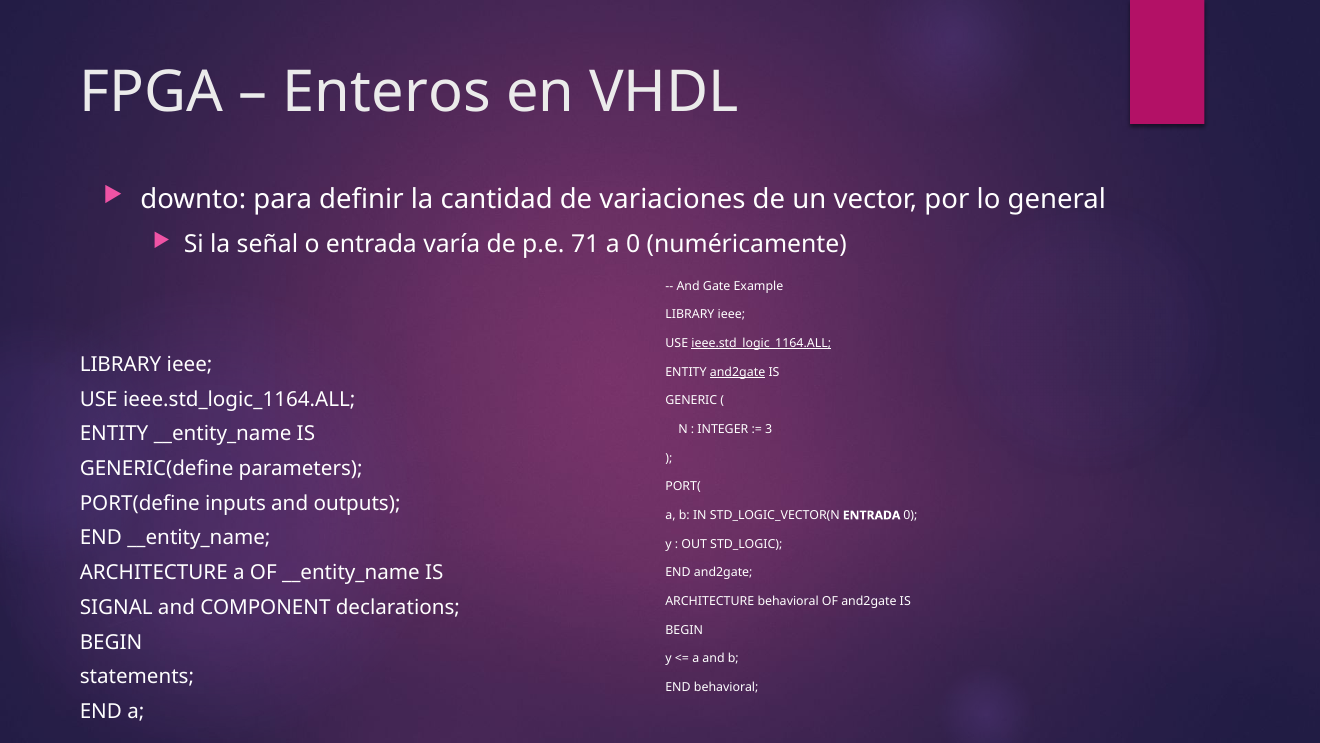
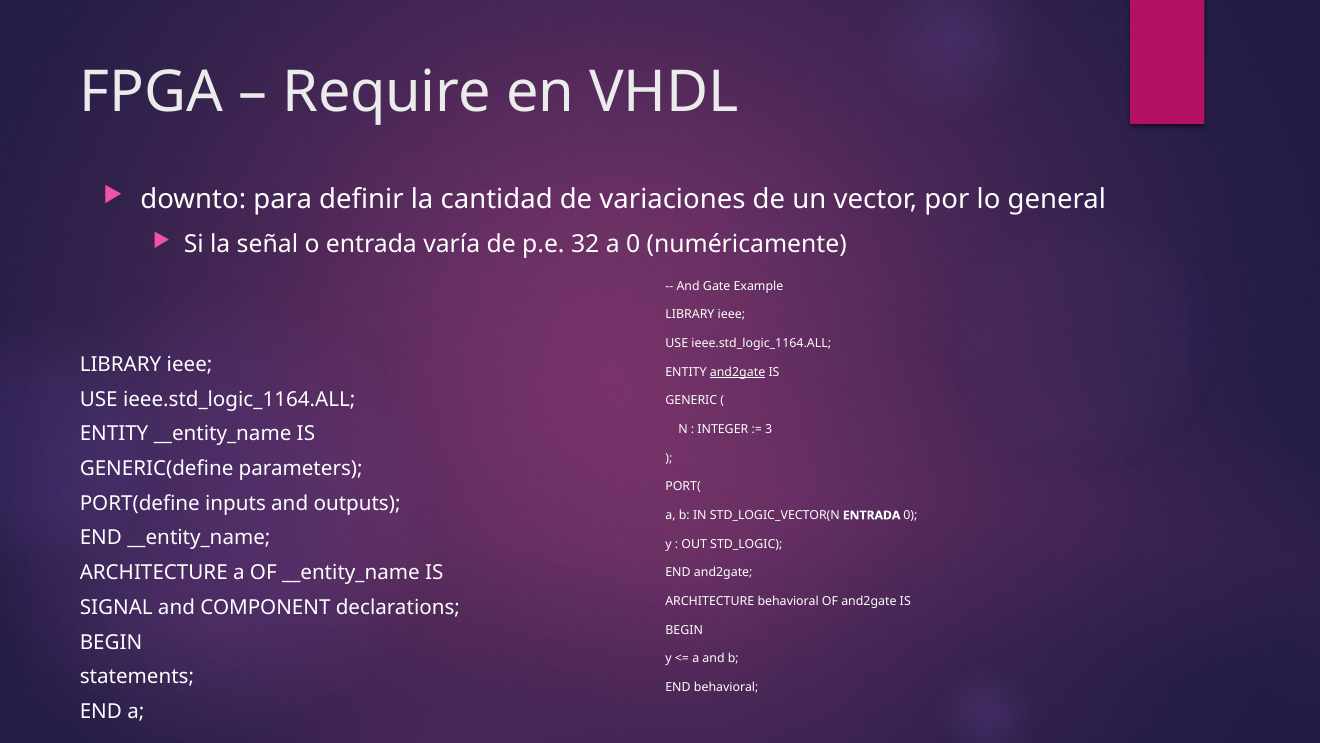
Enteros: Enteros -> Require (387, 93)
71: 71 -> 32 (585, 244)
ieee.std_logic_1164.ALL underline: present -> none (761, 343)
